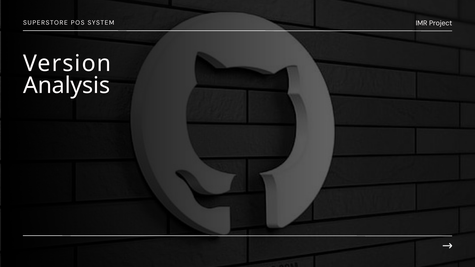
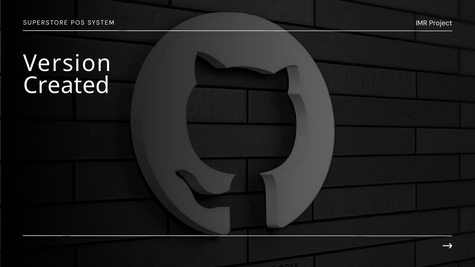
Analysis: Analysis -> Created (66, 86)
